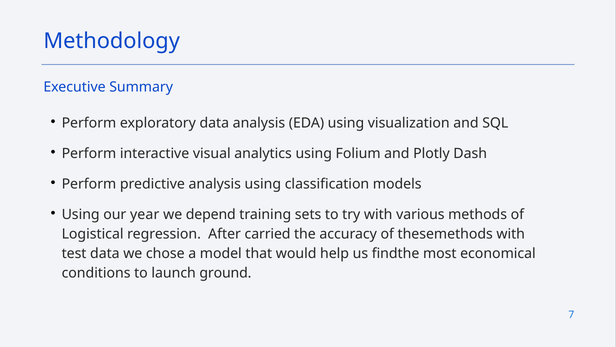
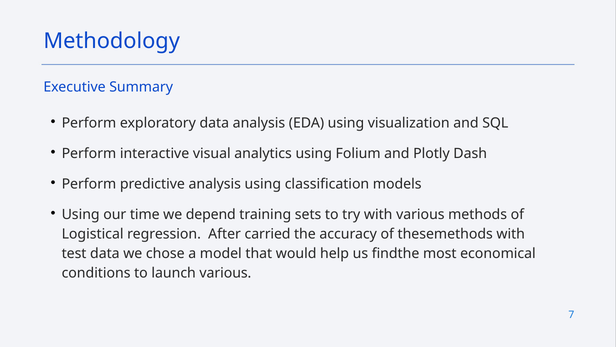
year: year -> time (145, 214)
launch ground: ground -> various (225, 273)
